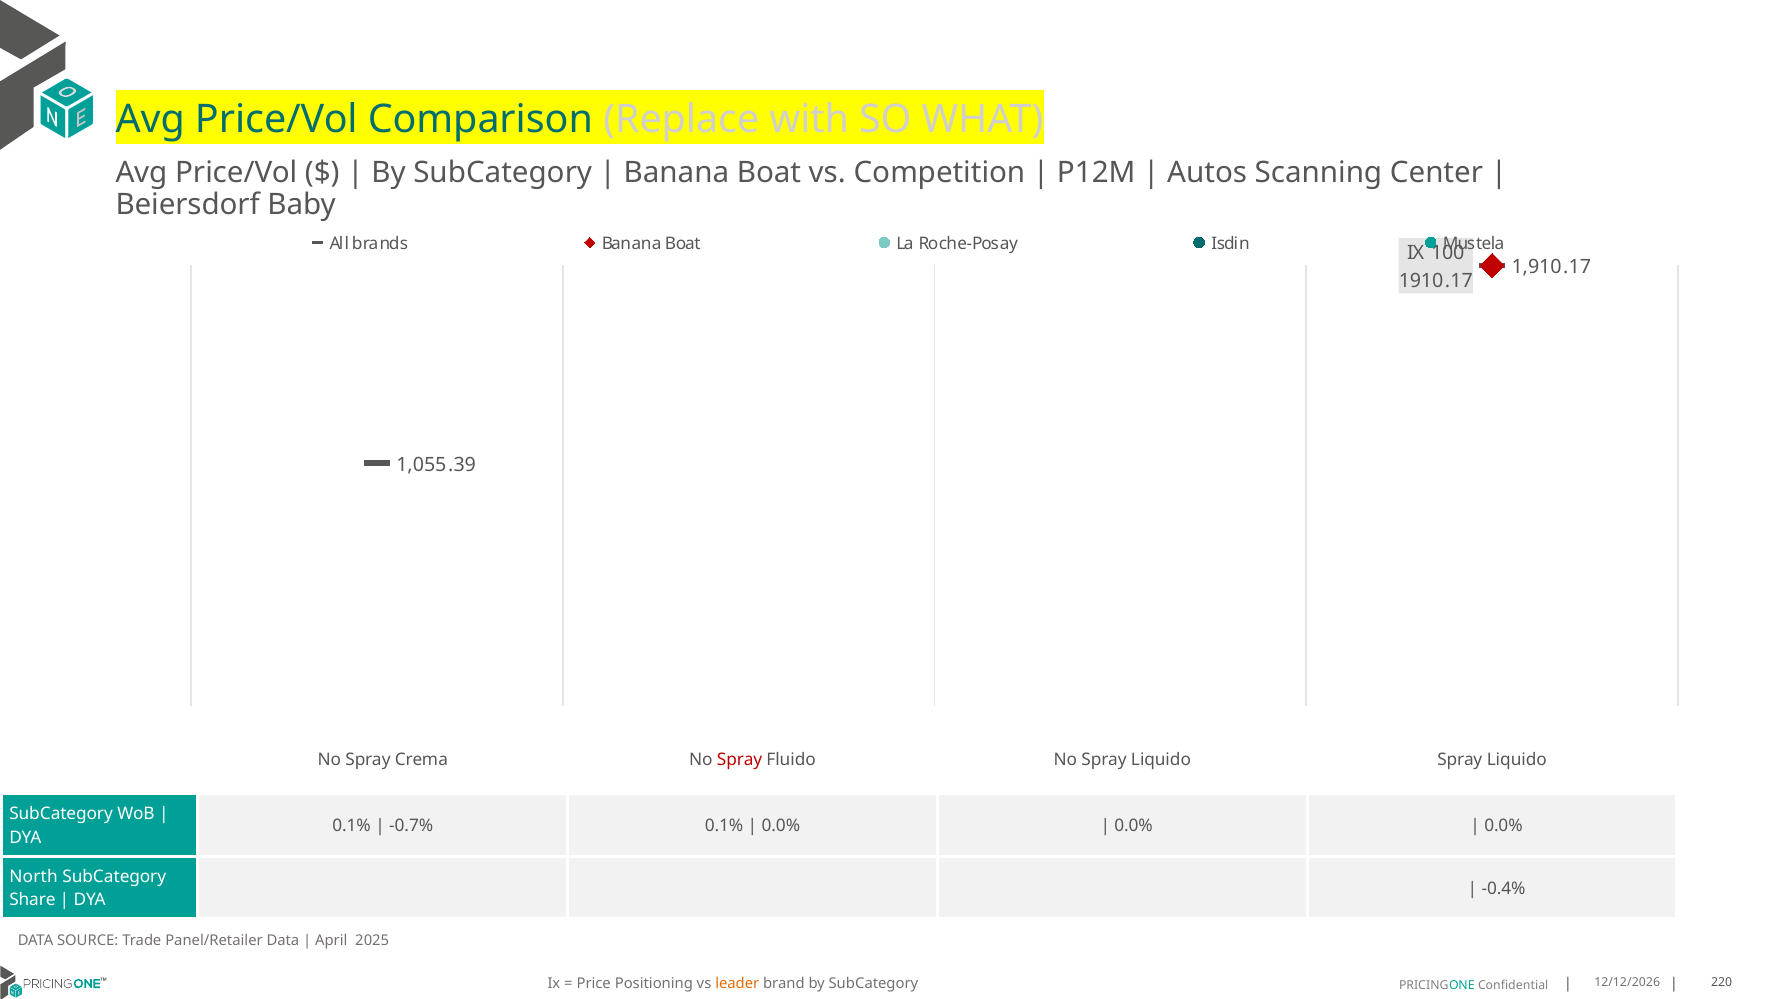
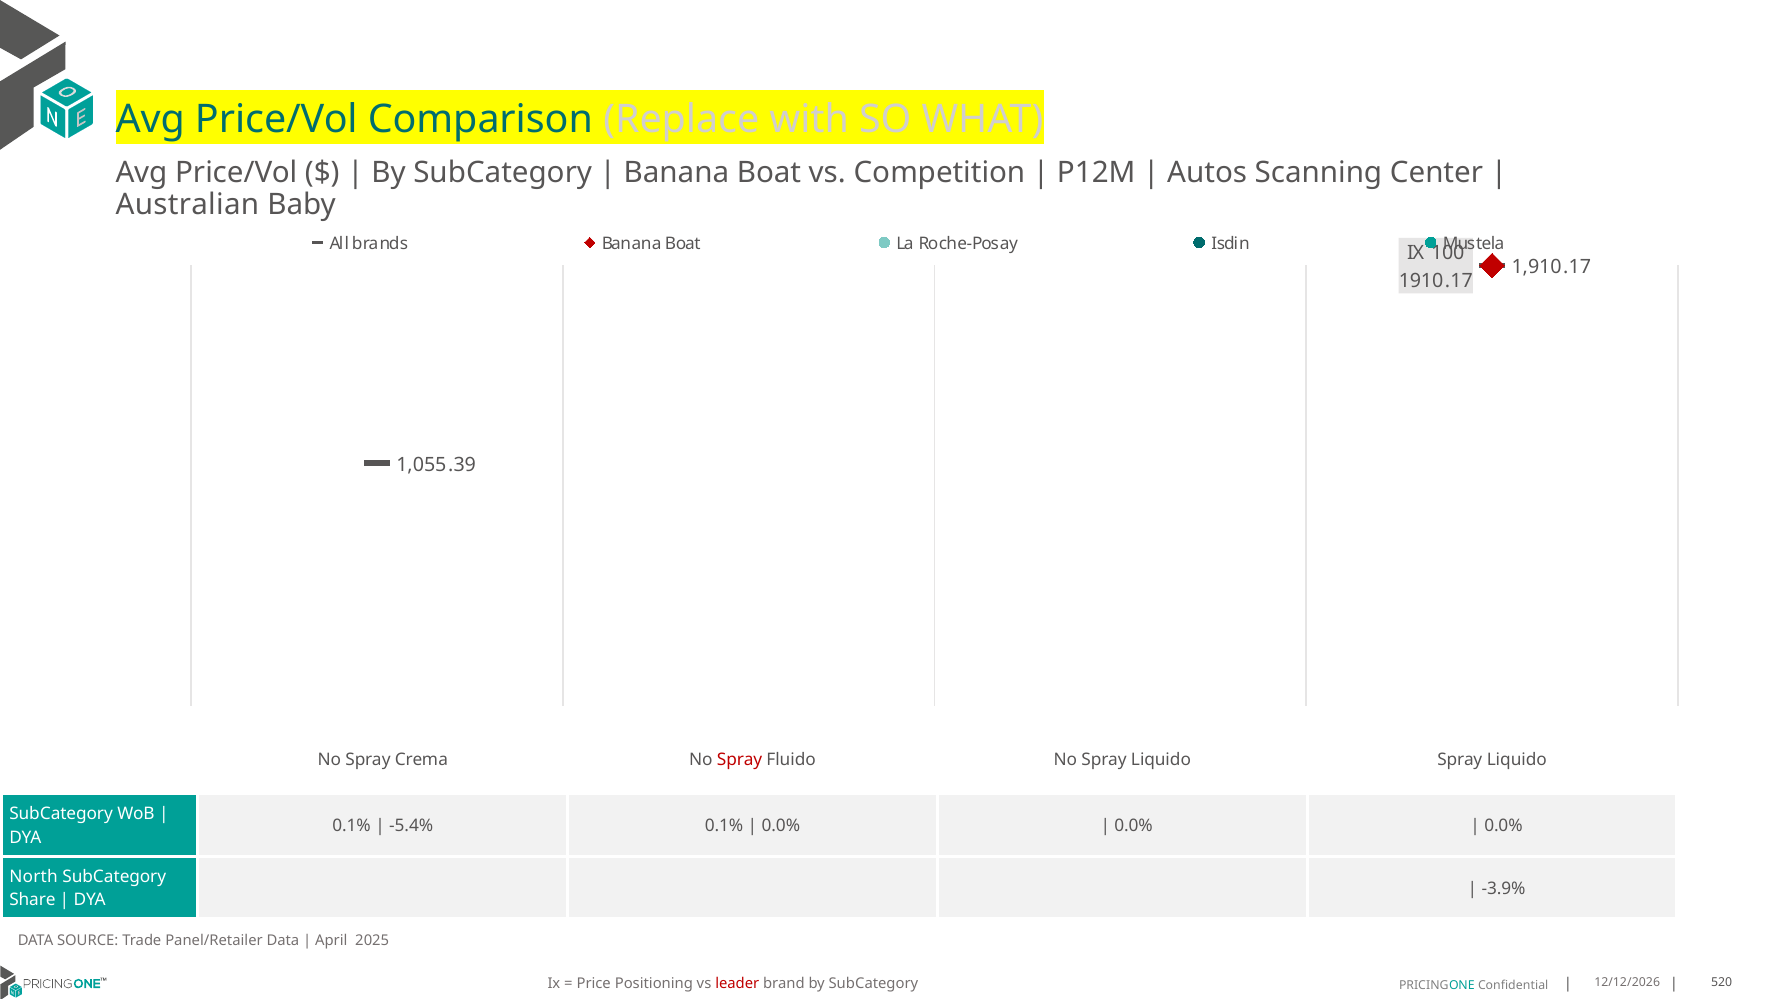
Beiersdorf: Beiersdorf -> Australian (187, 205)
-0.7%: -0.7% -> -5.4% (411, 826)
-0.4%: -0.4% -> -3.9% (1504, 889)
leader colour: orange -> red (737, 983)
220: 220 -> 520 (1722, 982)
